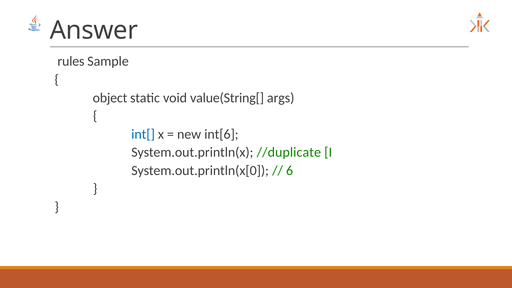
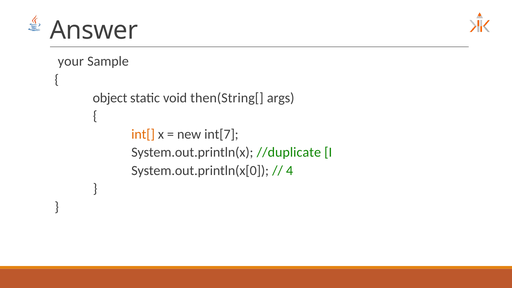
rules: rules -> your (71, 61)
value(String[: value(String[ -> then(String[ (227, 98)
int[ colour: blue -> orange (143, 134)
int[6: int[6 -> int[7 (221, 134)
6: 6 -> 4 (290, 170)
